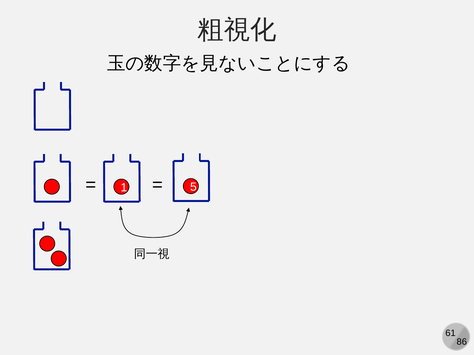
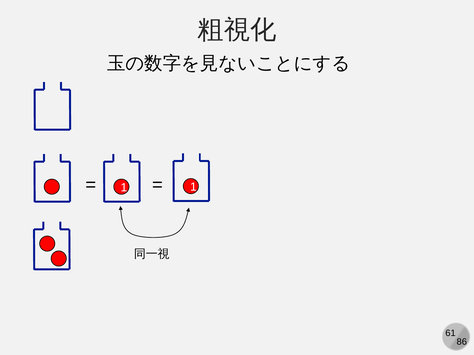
1 5: 5 -> 1 (193, 187)
